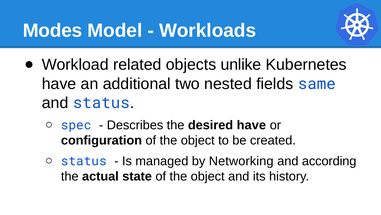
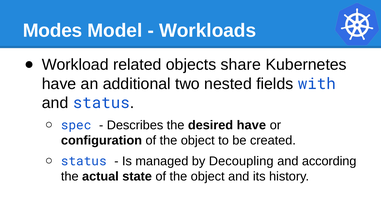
unlike: unlike -> share (241, 64)
same: same -> with (317, 84)
Networking: Networking -> Decoupling (241, 161)
